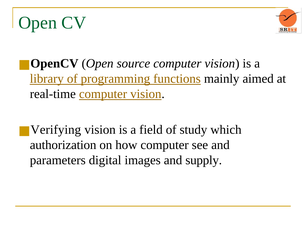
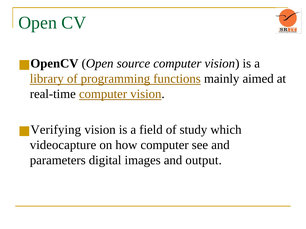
authorization: authorization -> videocapture (63, 145)
supply: supply -> output (204, 161)
